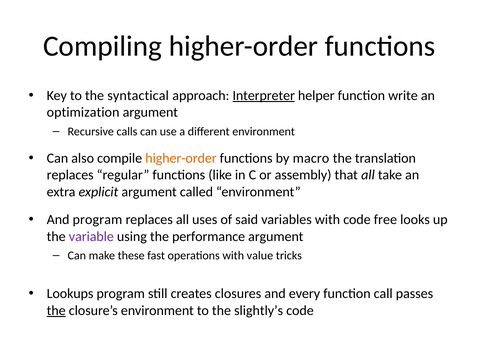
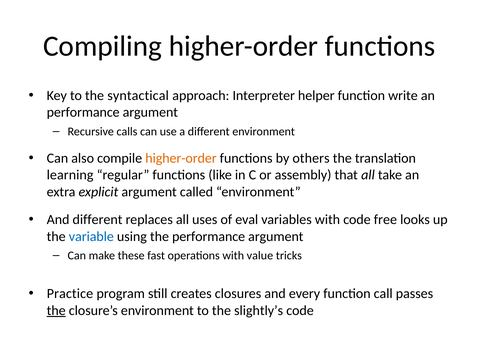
Interpreter underline: present -> none (264, 96)
optimization: optimization -> performance (83, 112)
macro: macro -> others (311, 158)
replaces: replaces -> learning (70, 175)
And program: program -> different (98, 220)
said: said -> eval (247, 220)
variable colour: purple -> blue (91, 237)
Lookups: Lookups -> Practice (70, 294)
